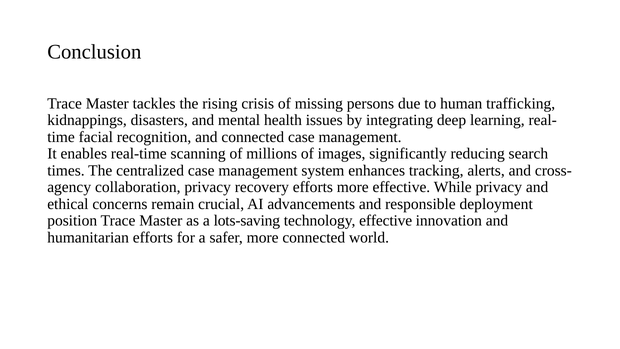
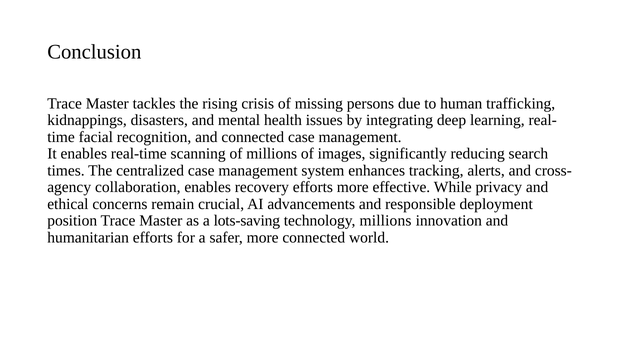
collaboration privacy: privacy -> enables (208, 187)
technology effective: effective -> millions (386, 221)
